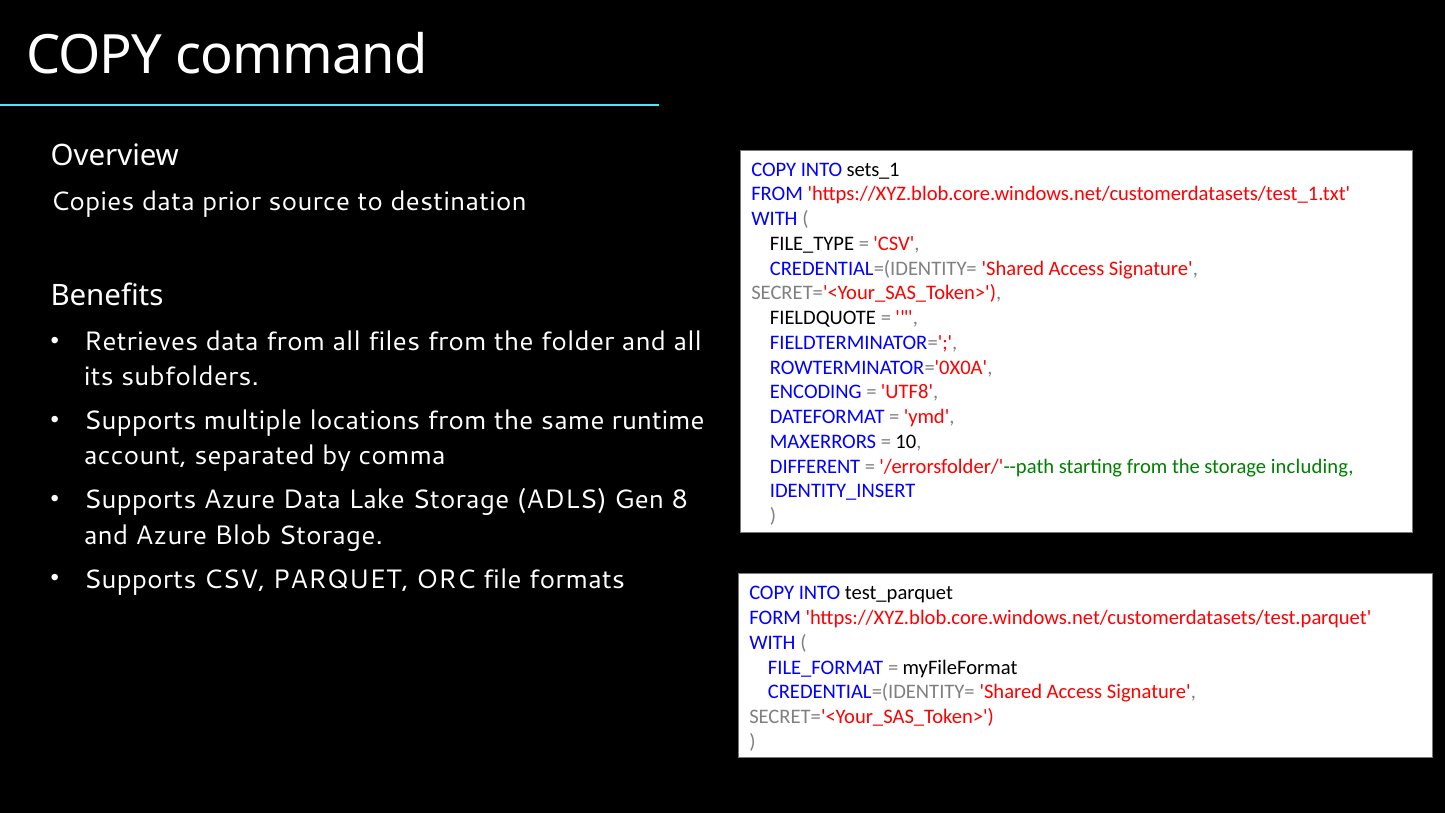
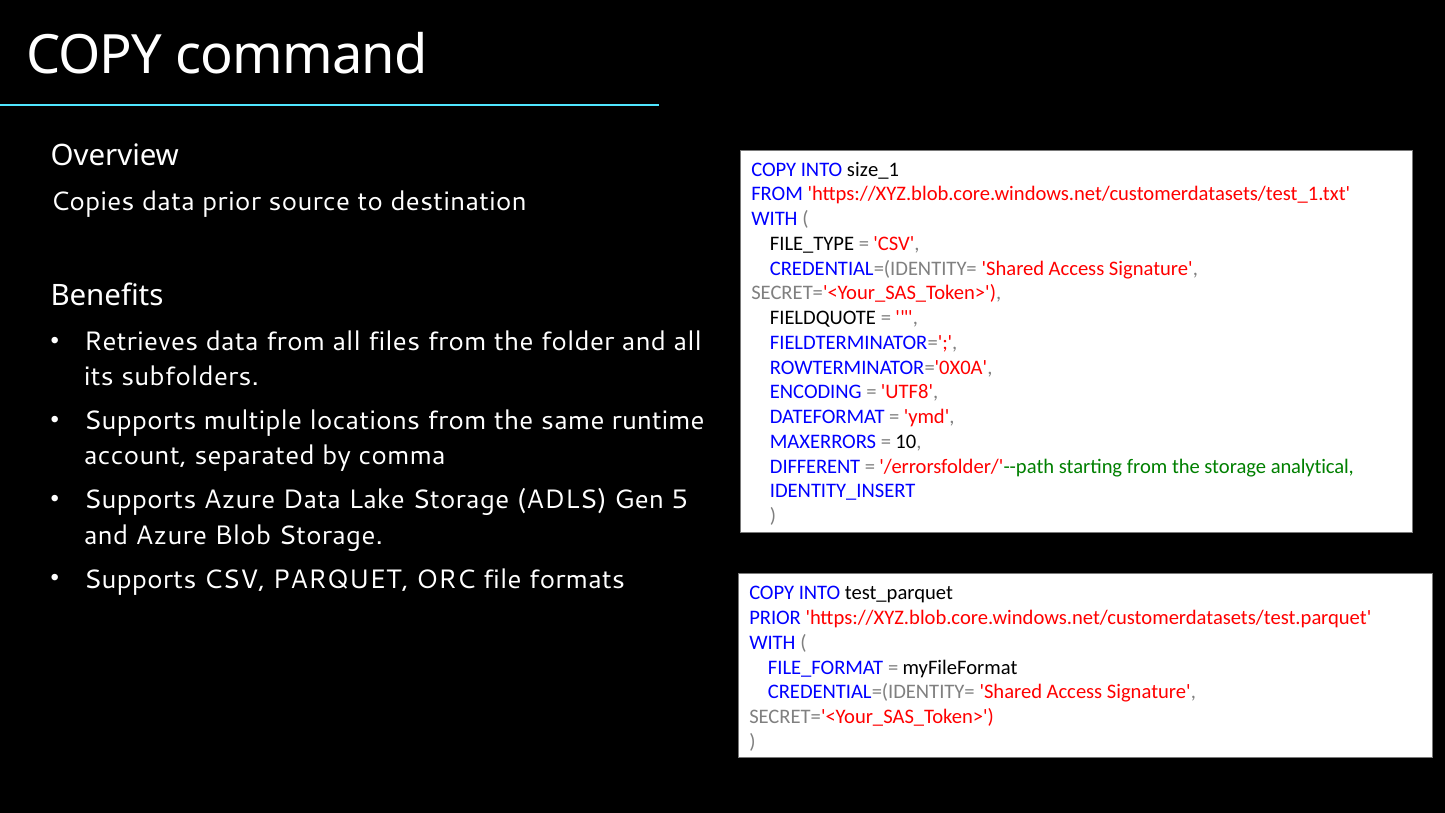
sets_1: sets_1 -> size_1 (873, 169)
including: including -> analytical (1312, 466)
8: 8 -> 5 (680, 500)
FORM: FORM -> PRIOR (775, 618)
